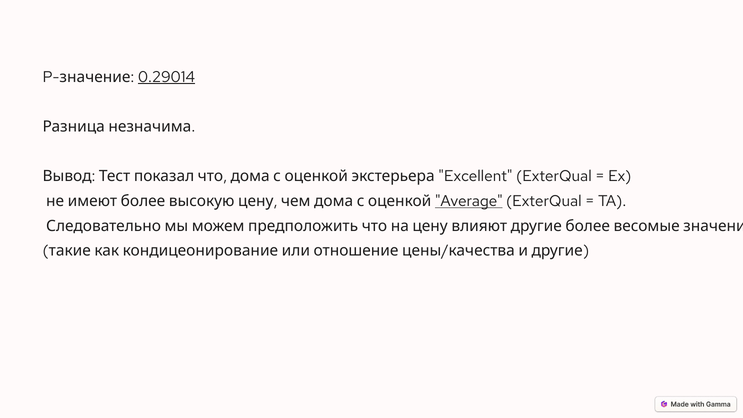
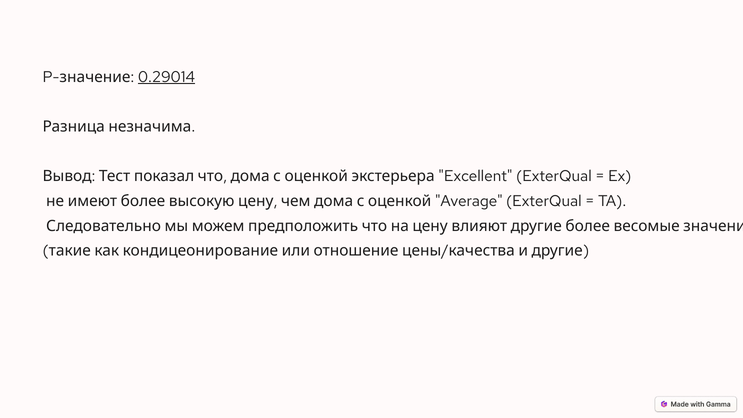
Average underline: present -> none (469, 201)
